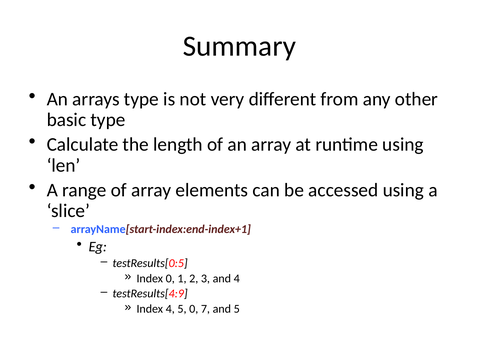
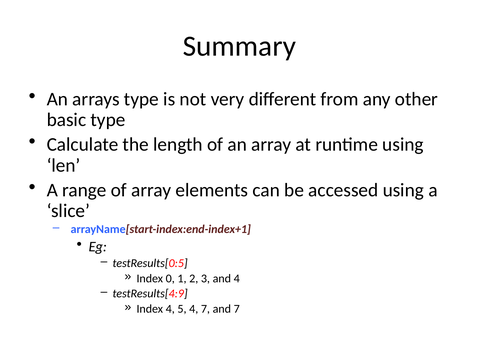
5 0: 0 -> 4 (194, 309)
and 5: 5 -> 7 (237, 309)
